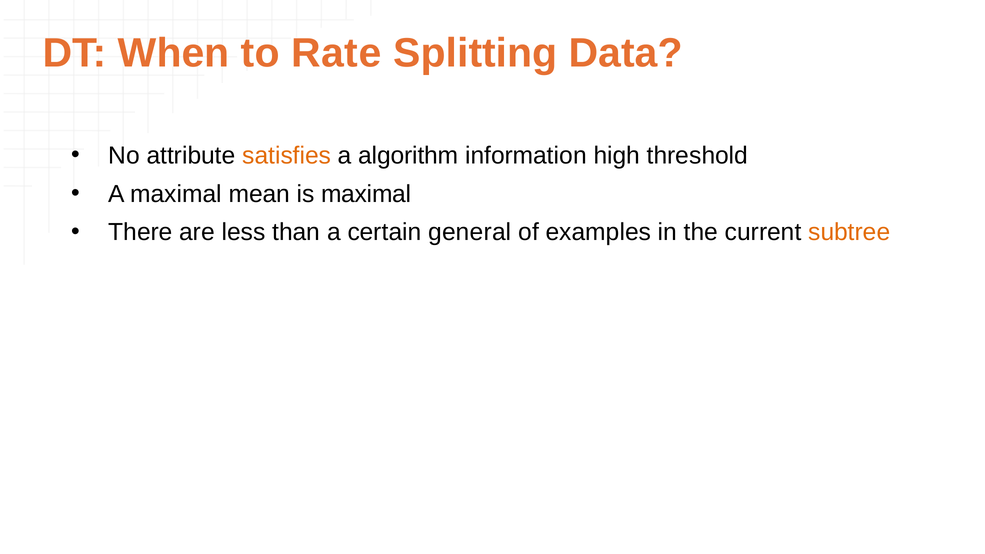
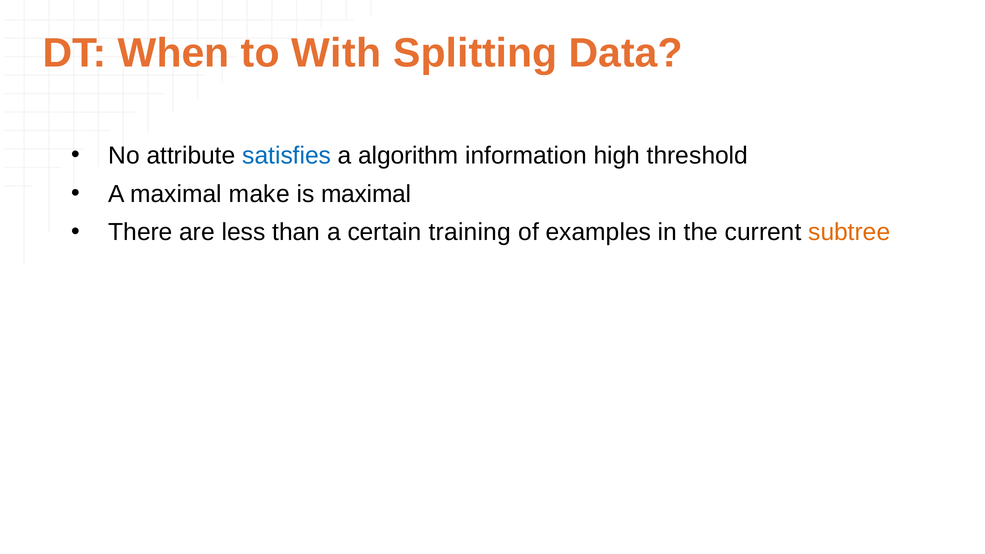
Rate: Rate -> With (336, 53)
satisfies colour: orange -> blue (287, 156)
mean: mean -> make (259, 194)
general: general -> training (470, 232)
